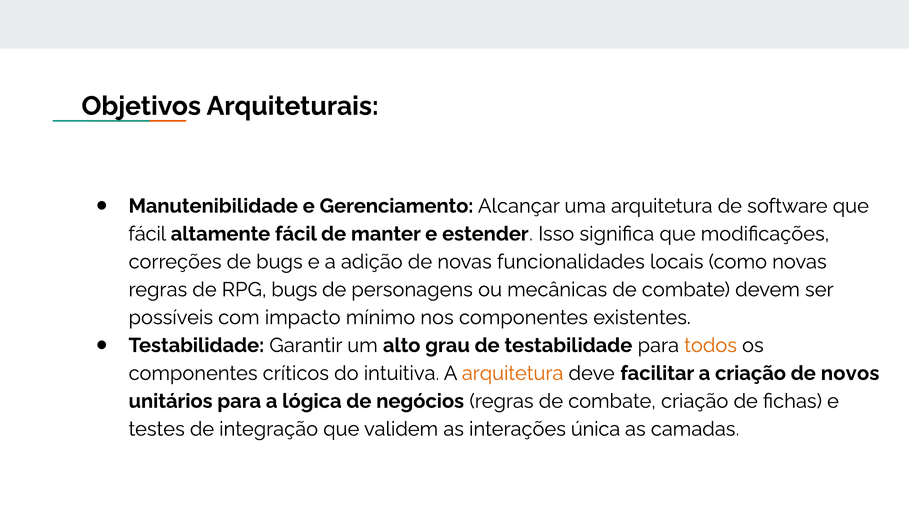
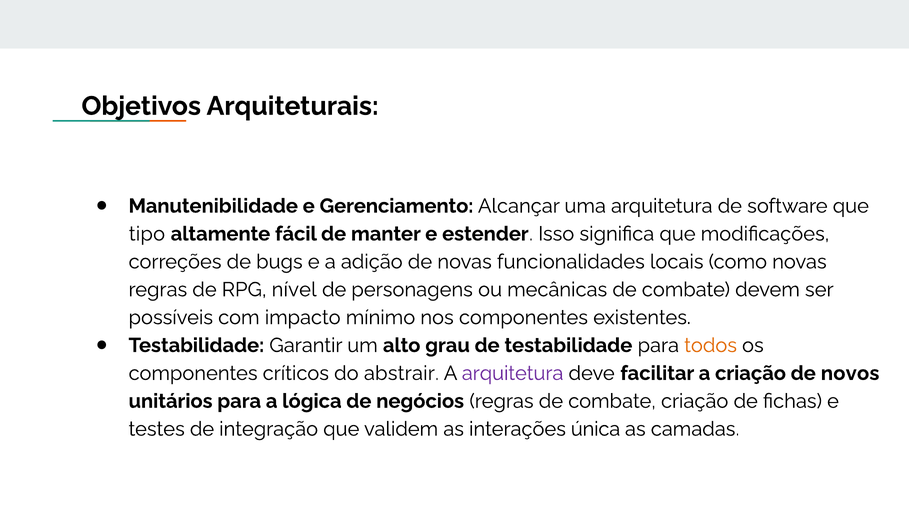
fácil: fácil -> tipo (147, 234)
RPG bugs: bugs -> nível (294, 289)
intuitiva: intuitiva -> abstrair (401, 373)
arquitetura colour: orange -> purple (513, 373)
